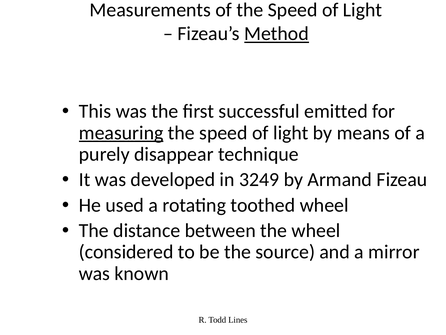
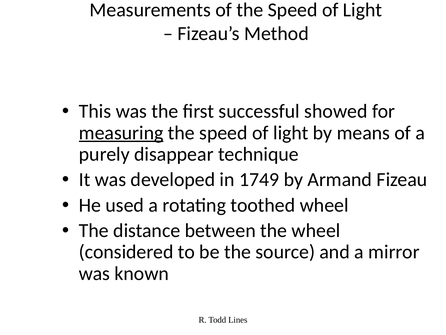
Method underline: present -> none (277, 34)
emitted: emitted -> showed (336, 111)
3249: 3249 -> 1749 (259, 179)
